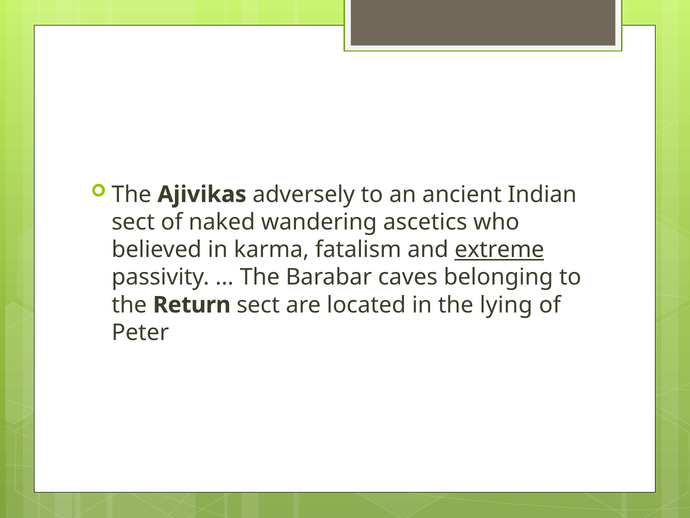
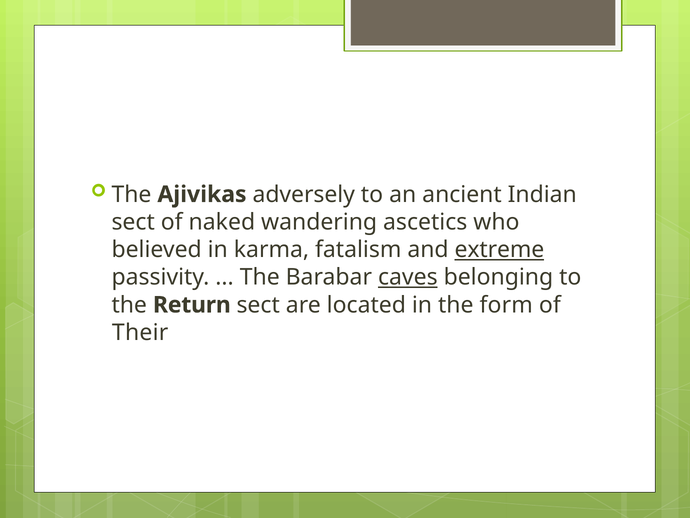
caves underline: none -> present (408, 277)
lying: lying -> form (506, 305)
Peter: Peter -> Their (140, 332)
